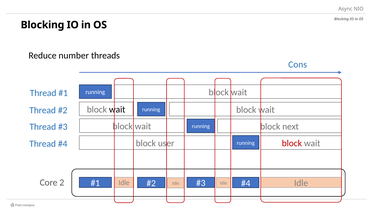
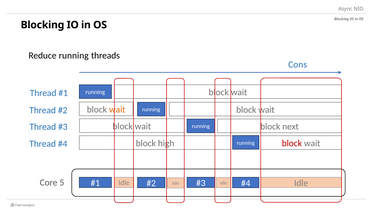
Reduce number: number -> running (74, 56)
wait colour: black -> orange (117, 109)
user: user -> high (166, 143)
Core 2: 2 -> 5 (62, 182)
